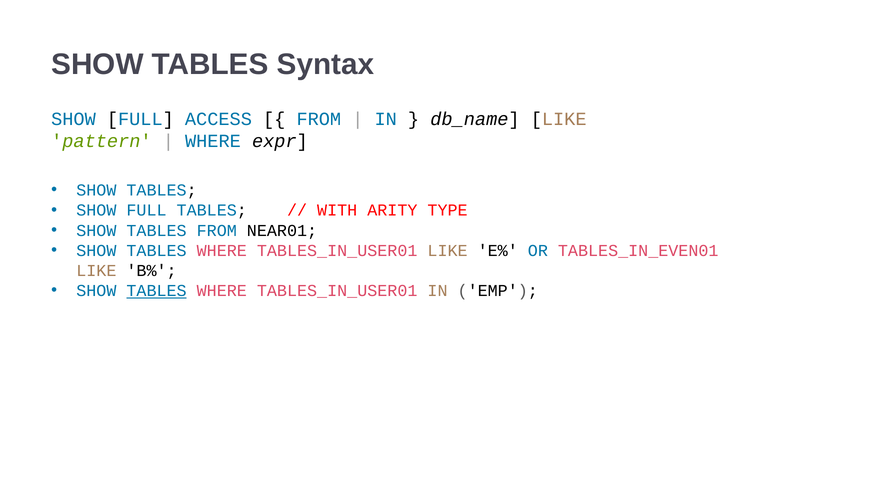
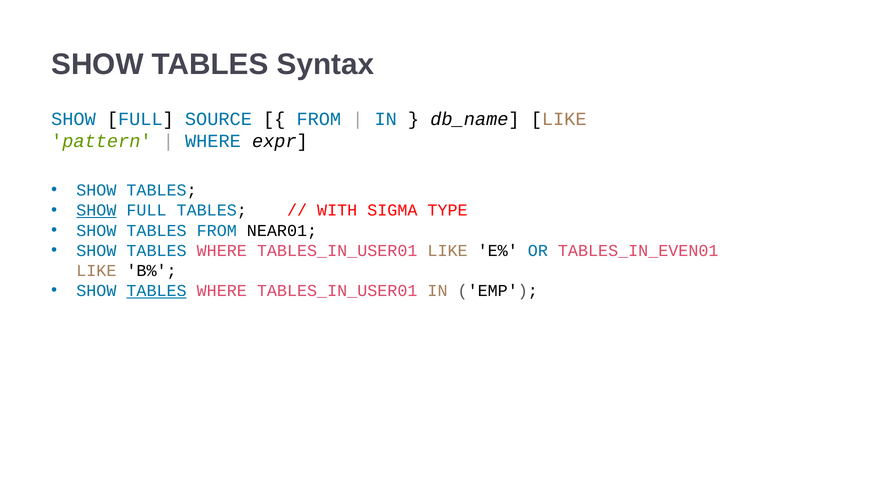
ACCESS: ACCESS -> SOURCE (218, 119)
SHOW underline: none -> present (96, 210)
ARITY: ARITY -> SIGMA (392, 210)
